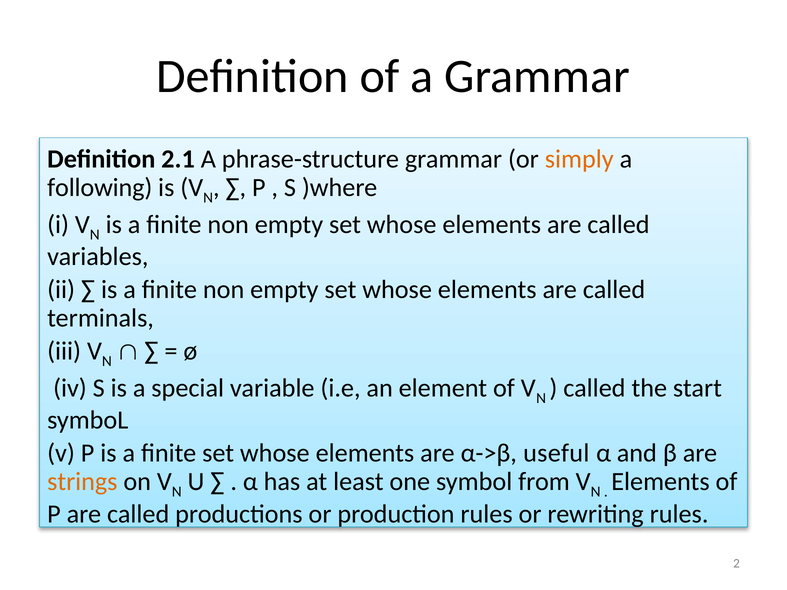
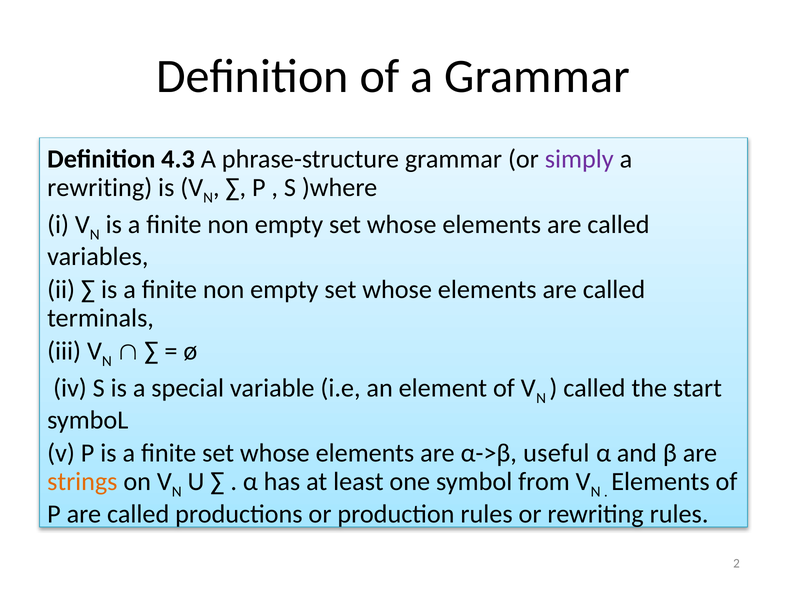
2.1: 2.1 -> 4.3 (178, 159)
simply colour: orange -> purple (579, 159)
following: following -> rewriting (100, 188)
